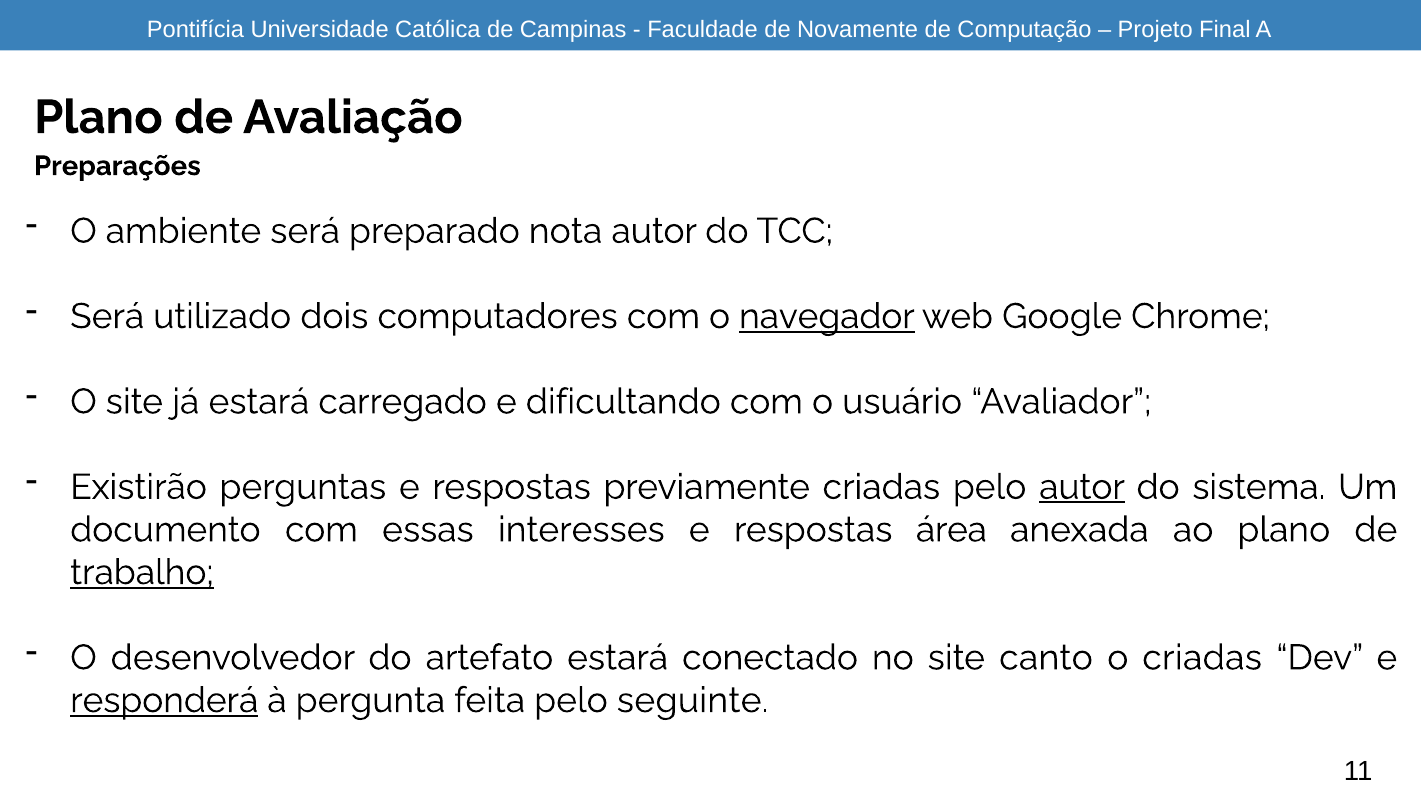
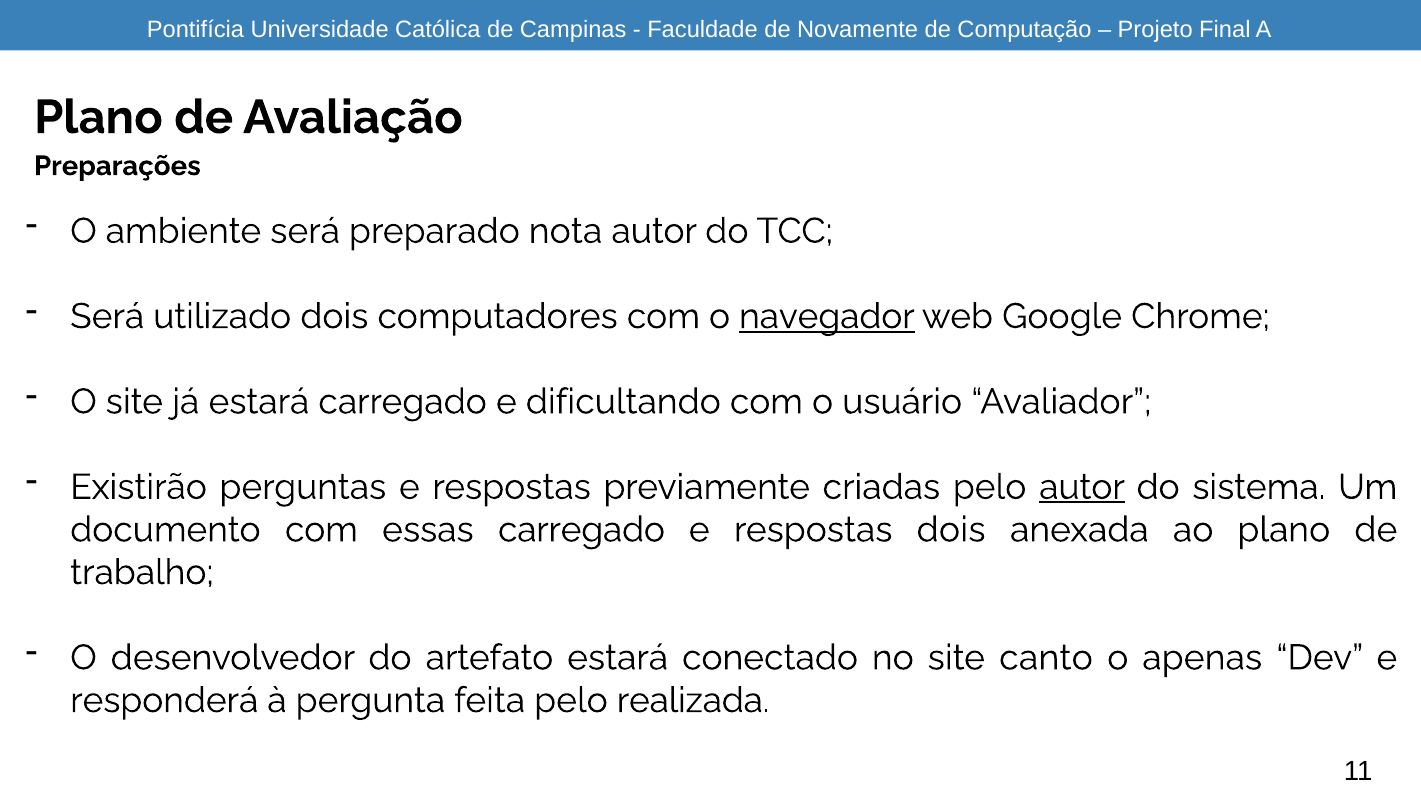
essas interesses: interesses -> carregado (581, 529)
respostas área: área -> dois (951, 529)
trabalho underline: present -> none (142, 572)
o criadas: criadas -> apenas (1202, 657)
responderá underline: present -> none (164, 700)
seguinte: seguinte -> realizada (693, 700)
